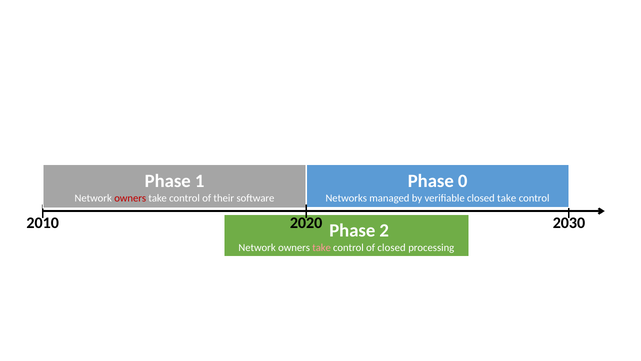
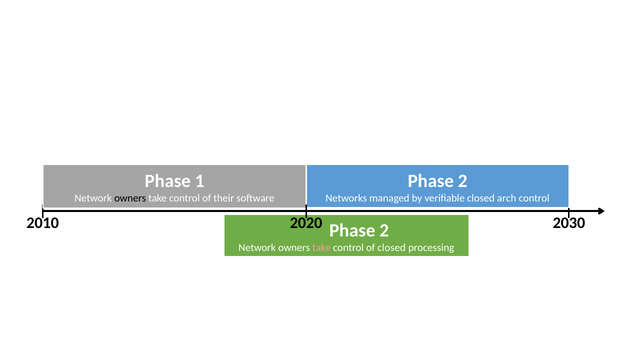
0: 0 -> 2 (463, 181)
closed take: take -> arch (507, 198)
owners colour: red -> black (130, 198)
